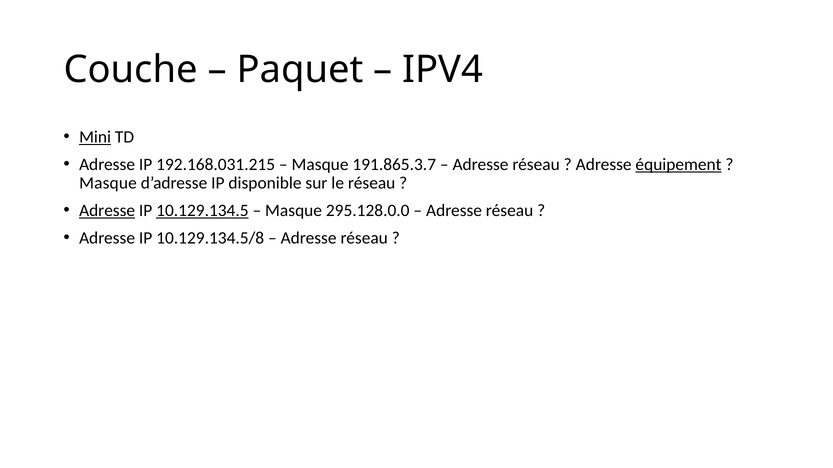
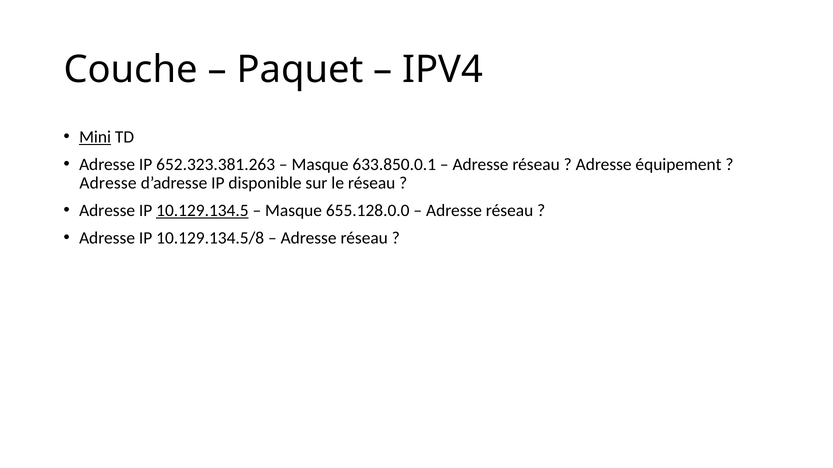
192.168.031.215: 192.168.031.215 -> 652.323.381.263 (216, 165)
191.865.3.7: 191.865.3.7 -> 633.850.0.1 (394, 165)
équipement underline: present -> none (679, 165)
Masque: Masque -> Adresse (108, 183)
Adresse underline: present -> none (107, 211)
295.128.0.0: 295.128.0.0 -> 655.128.0.0 (368, 211)
